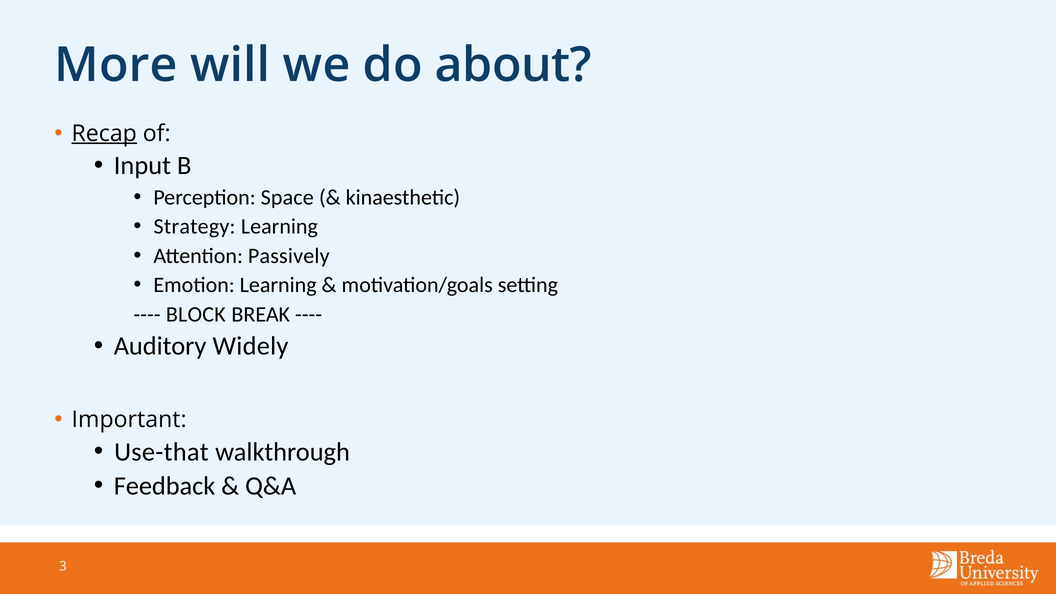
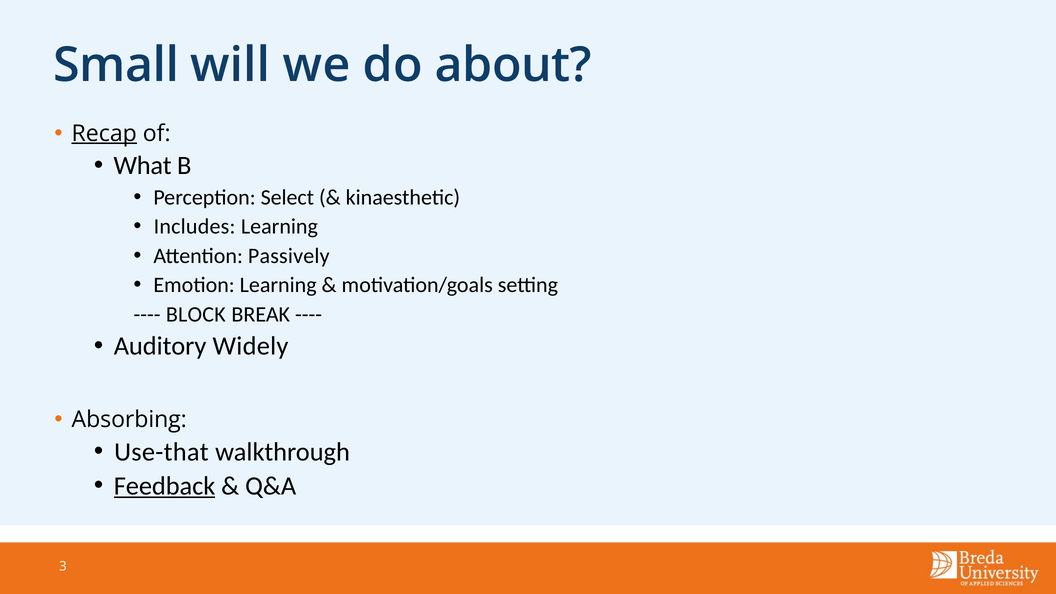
More: More -> Small (116, 65)
Input: Input -> What (143, 166)
Space: Space -> Select (287, 197)
Strategy: Strategy -> Includes (195, 227)
Important: Important -> Absorbing (129, 420)
Feedback underline: none -> present (165, 486)
